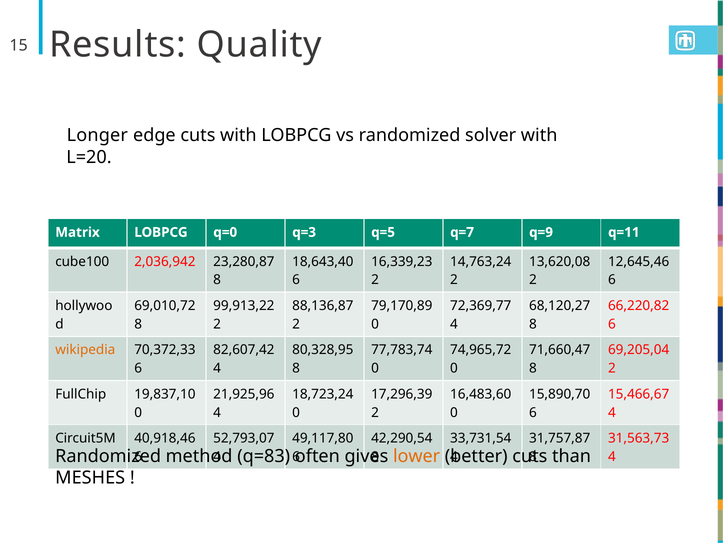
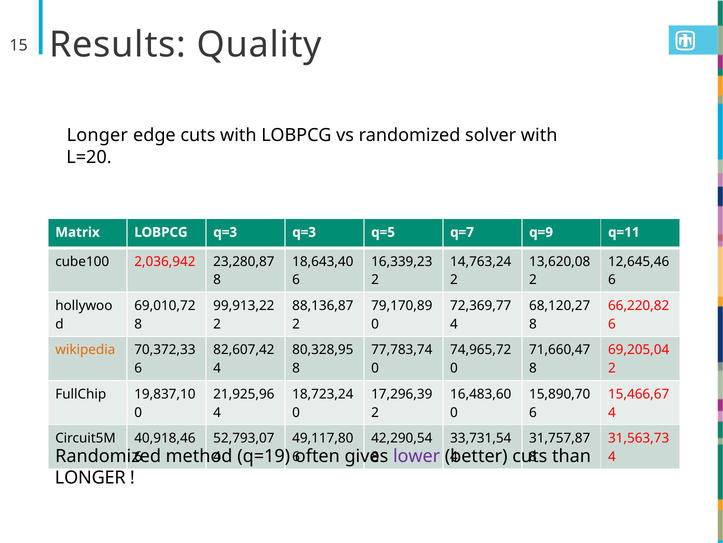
LOBPCG q=0: q=0 -> q=3 (225, 232)
q=83: q=83 -> q=19 (264, 455)
lower colour: orange -> purple (417, 455)
MESHES: MESHES -> LONGER (90, 477)
